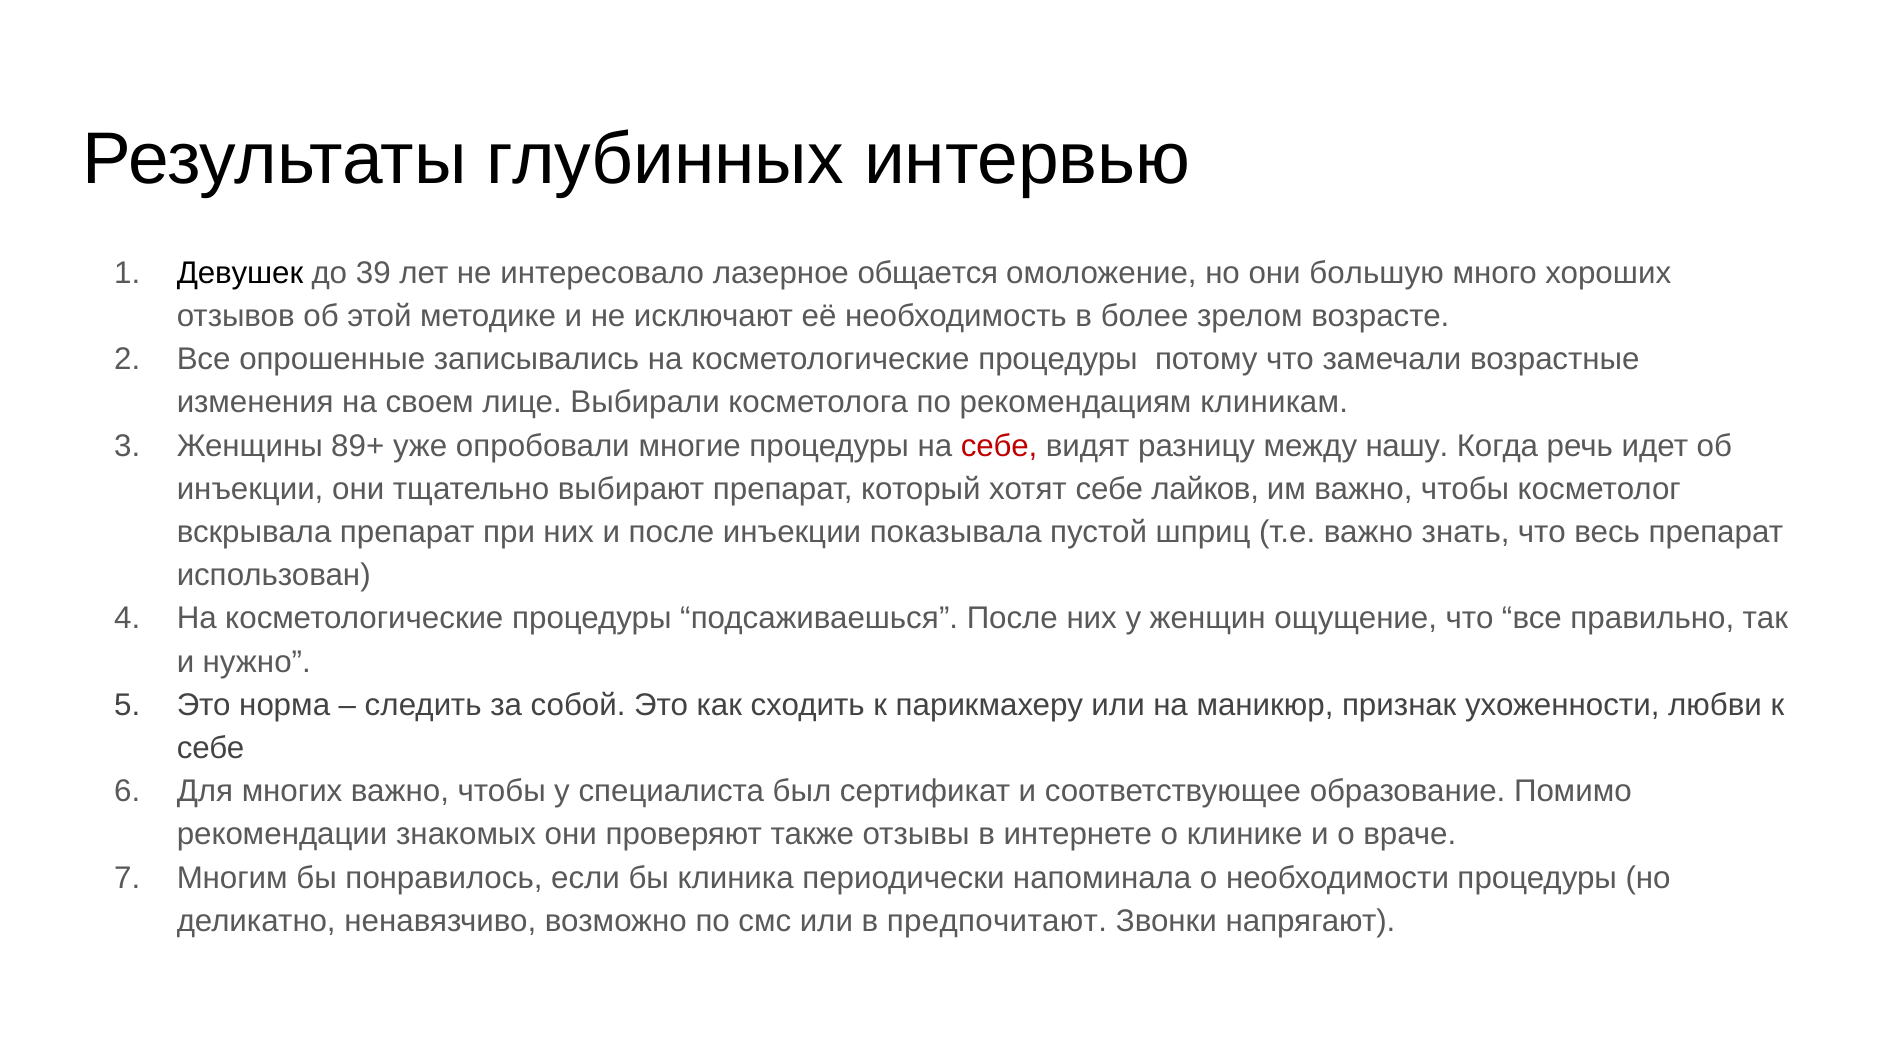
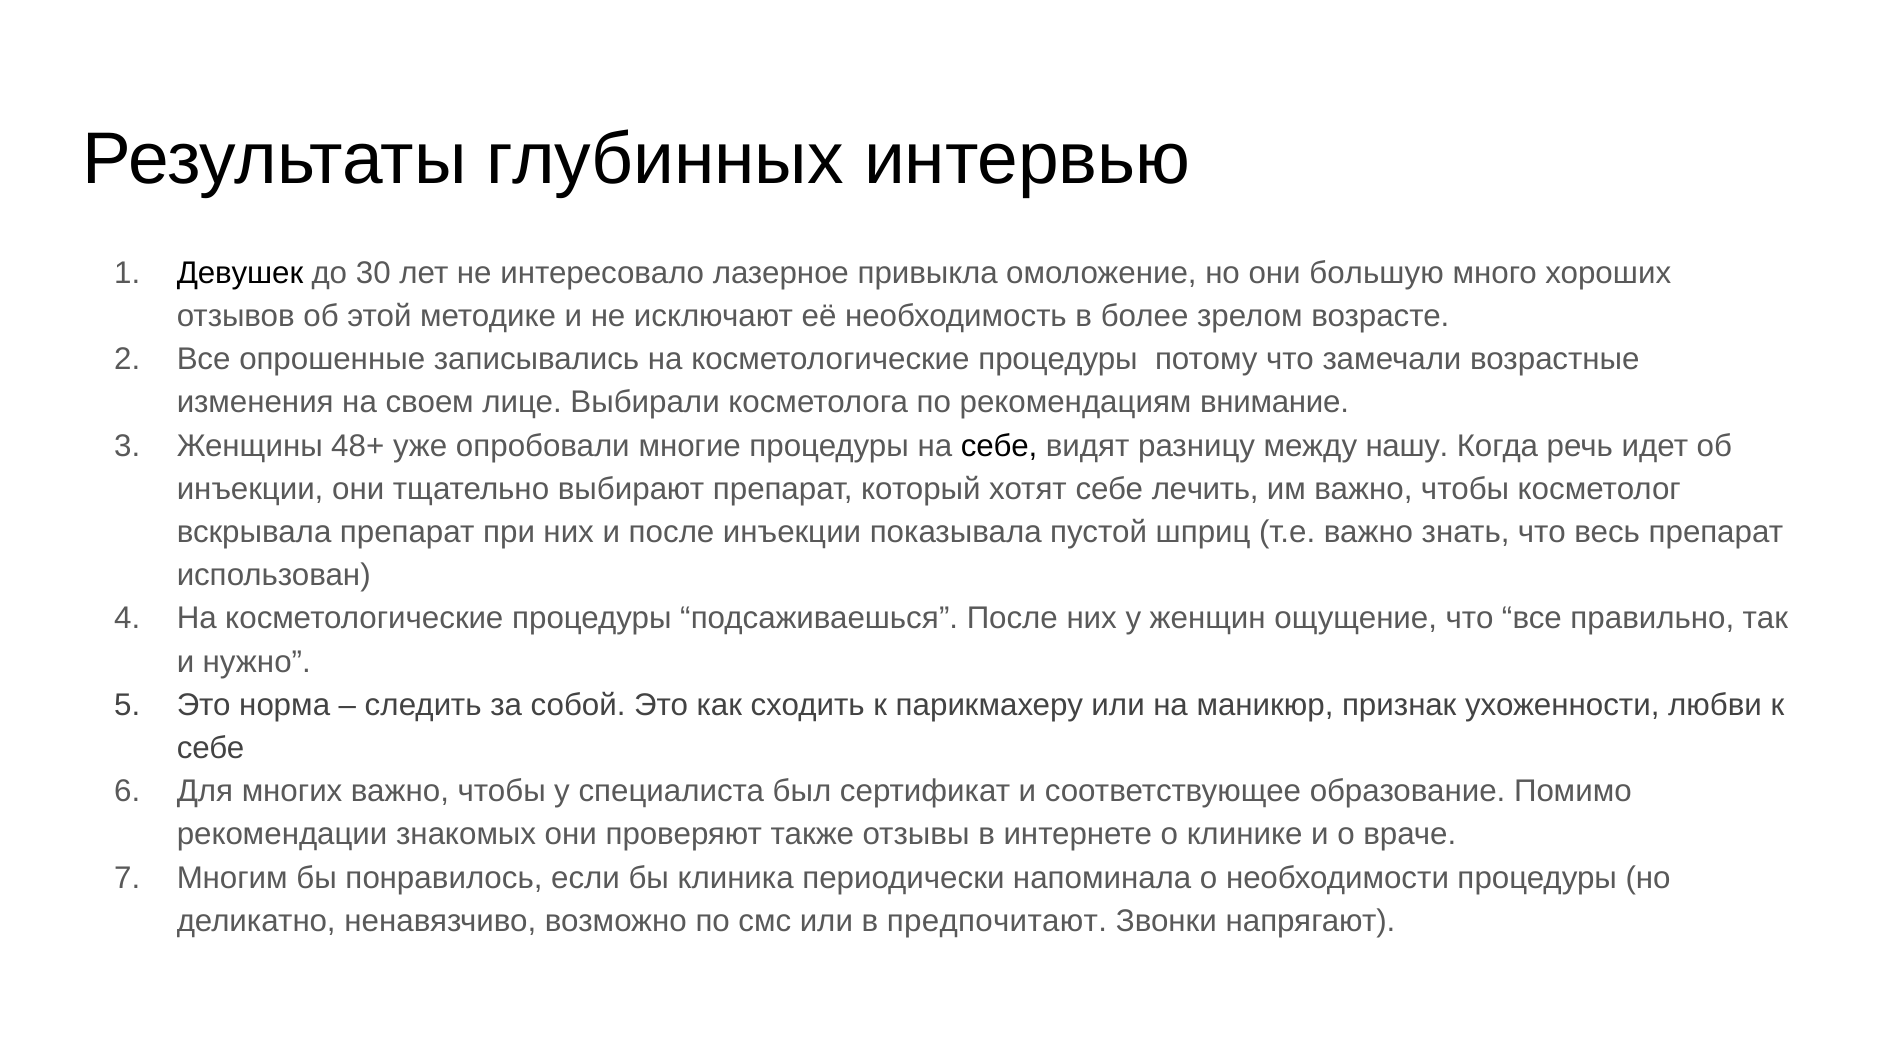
39: 39 -> 30 (373, 273)
общается: общается -> привыкла (928, 273)
клиникам: клиникам -> внимание (1275, 402)
89+: 89+ -> 48+ (358, 446)
себе colour: red -> black (999, 446)
лайков: лайков -> лечить (1205, 489)
